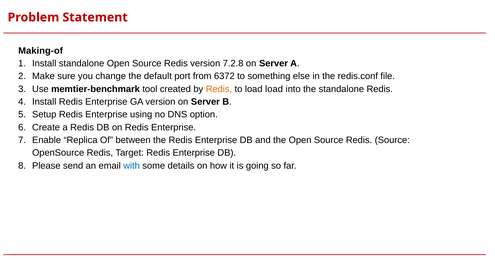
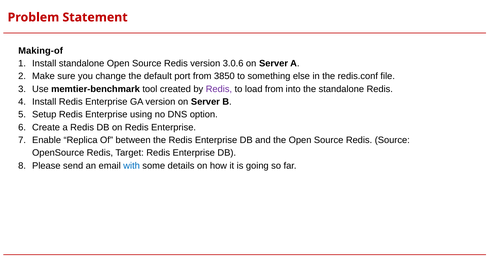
7.2.8: 7.2.8 -> 3.0.6 (233, 64)
6372: 6372 -> 3850 (224, 76)
Redis colour: orange -> purple (219, 89)
load load: load -> from (274, 89)
